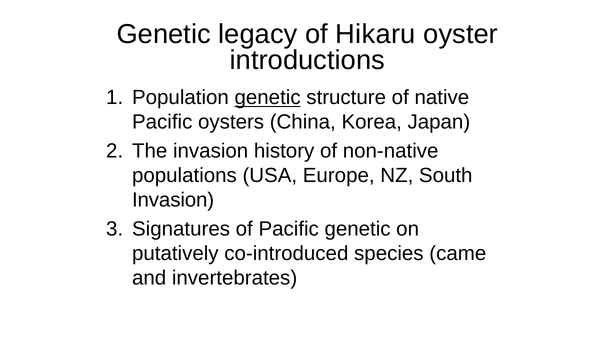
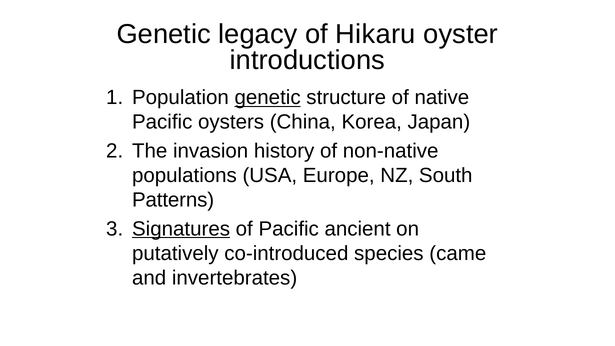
Invasion: Invasion -> Patterns (173, 200)
Signatures underline: none -> present (181, 229)
Pacific genetic: genetic -> ancient (358, 229)
